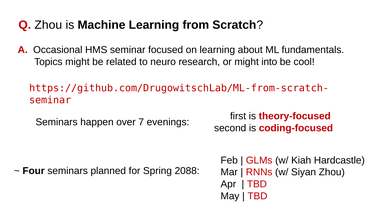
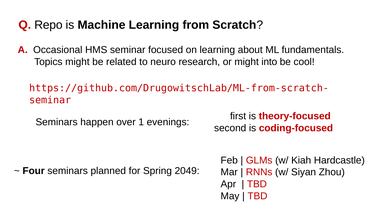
Q Zhou: Zhou -> Repo (48, 25)
7: 7 -> 1 (141, 122)
2088: 2088 -> 2049 (187, 171)
